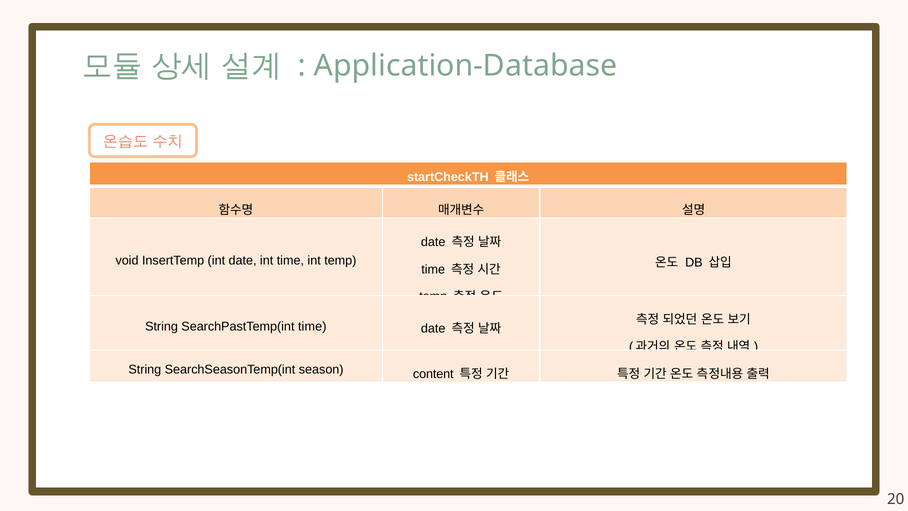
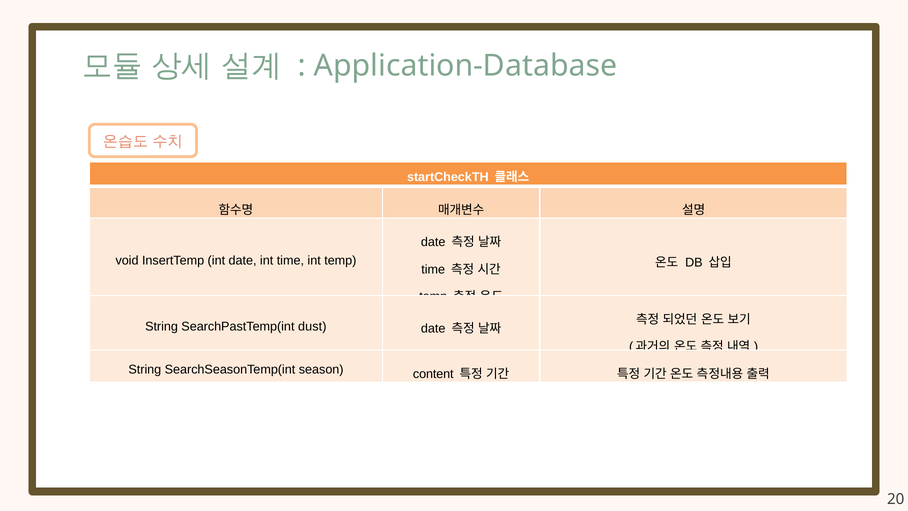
SearchPastTemp(int time: time -> dust (312, 326)
